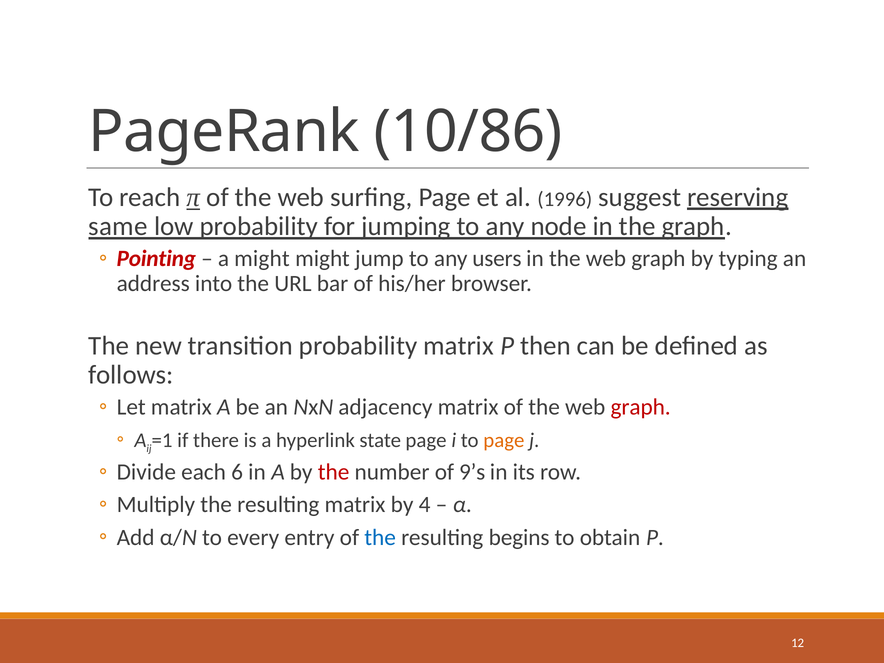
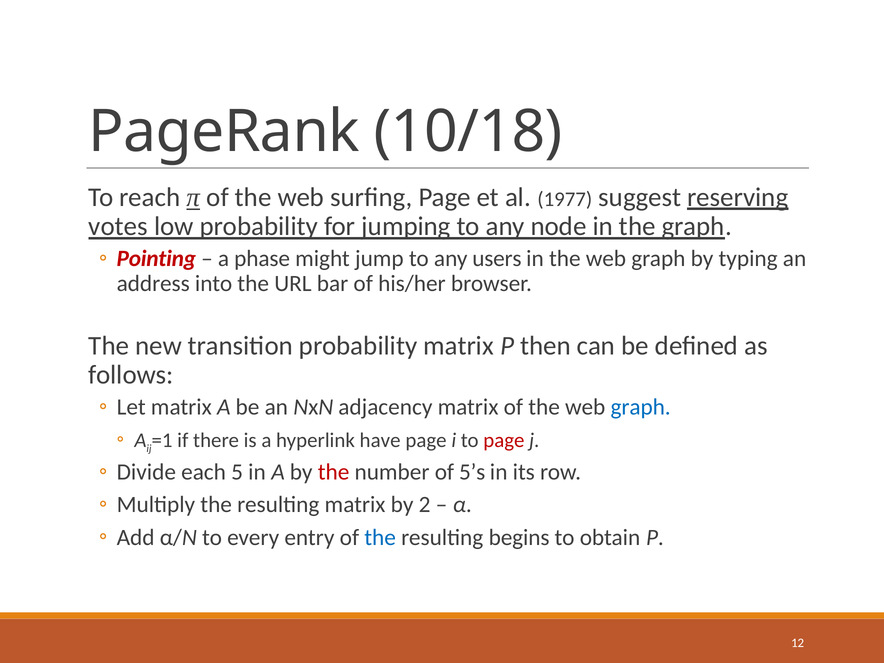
10/86: 10/86 -> 10/18 (468, 132)
1996: 1996 -> 1977 (565, 199)
same: same -> votes (118, 226)
a might: might -> phase (262, 259)
graph colour: red -> blue (641, 407)
state: state -> have (380, 440)
page colour: orange -> red (504, 440)
6: 6 -> 5 (237, 472)
9’s: 9’s -> 5’s (472, 472)
4: 4 -> 2 (425, 505)
